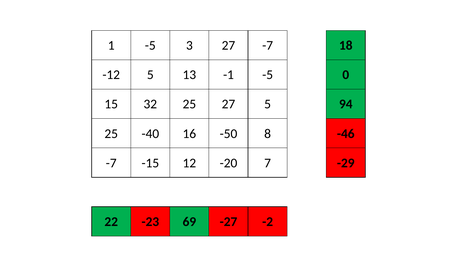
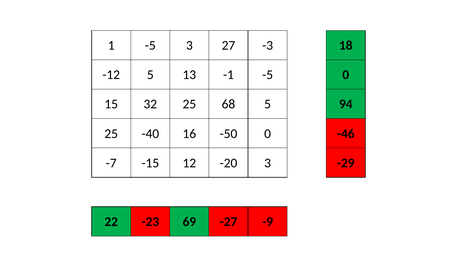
27 -7: -7 -> -3 (268, 46)
25 27: 27 -> 68 (228, 104)
-50 8: 8 -> 0 (268, 134)
-20 7: 7 -> 3 (268, 163)
-2: -2 -> -9 (268, 222)
